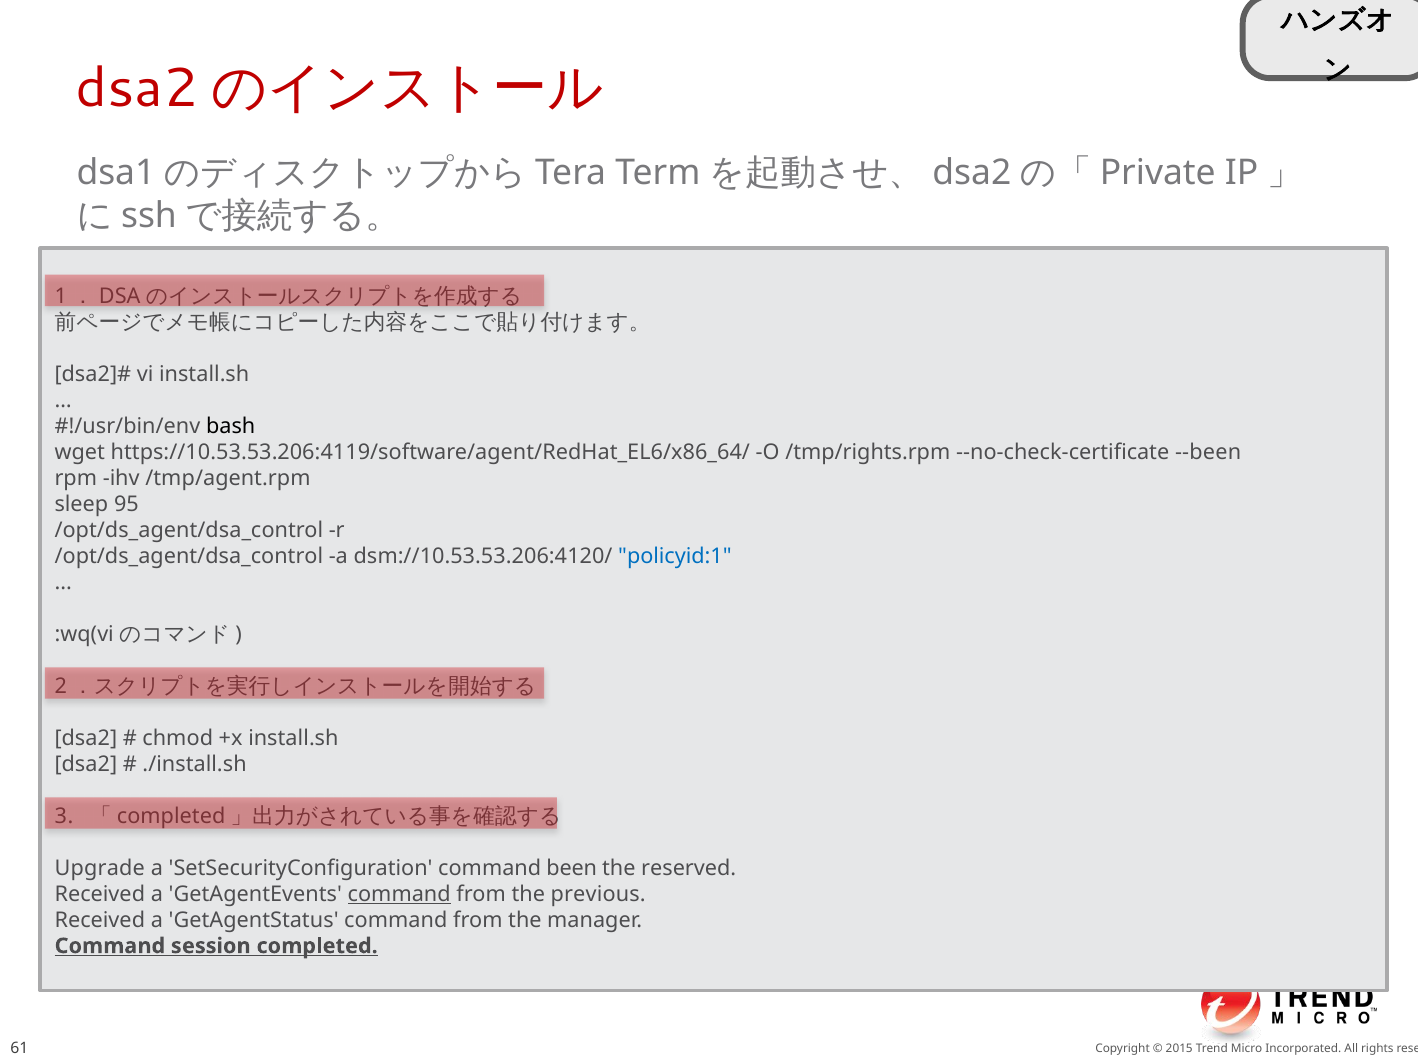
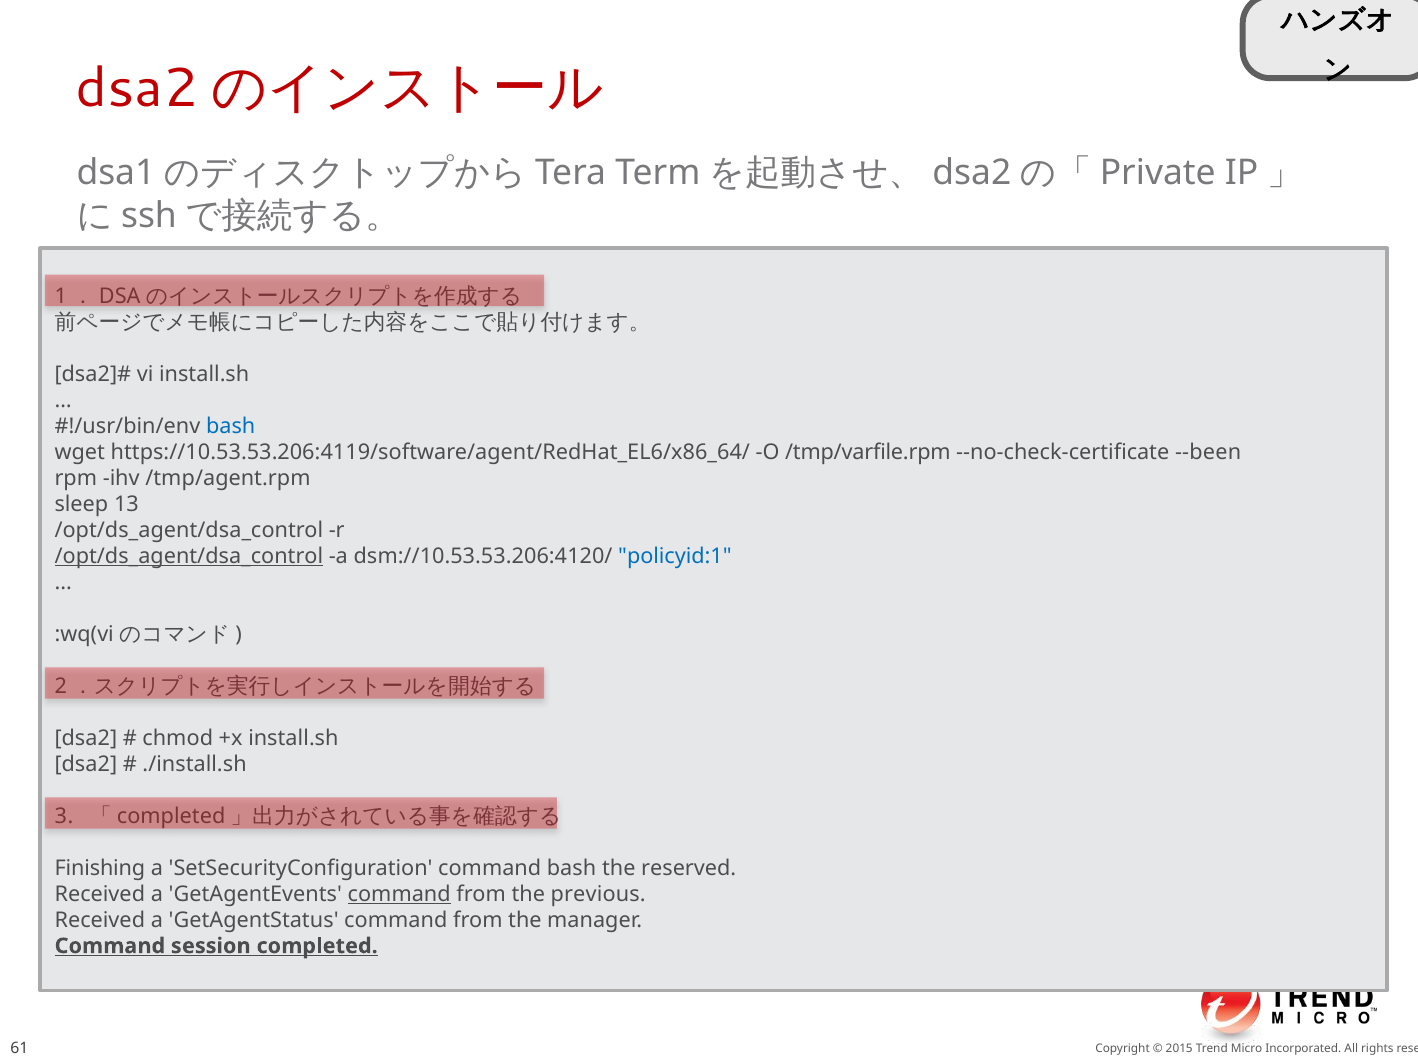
bash colour: black -> blue (231, 426)
/tmp/rights.rpm: /tmp/rights.rpm -> /tmp/varfile.rpm (868, 452)
95: 95 -> 13 (126, 504)
/opt/ds_agent/dsa_control underline: none -> present (189, 556)
Upgrade: Upgrade -> Finishing (100, 868)
command been: been -> bash (572, 868)
